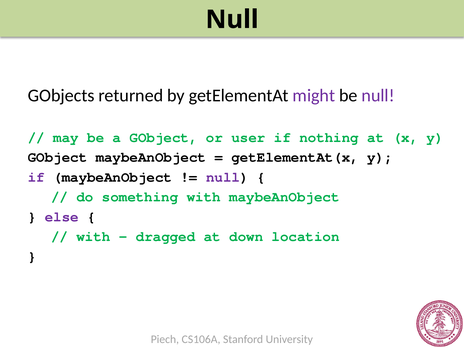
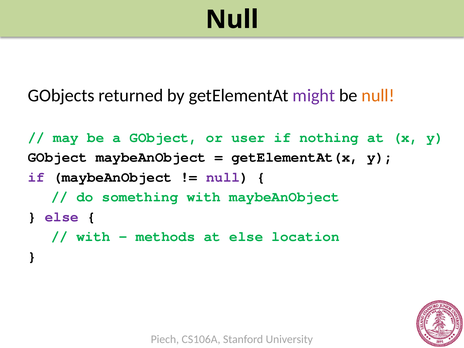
null colour: purple -> orange (378, 96)
dragged: dragged -> methods (166, 237)
at down: down -> else (246, 237)
